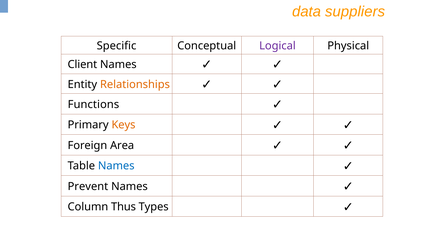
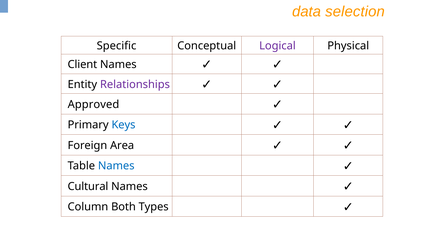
suppliers: suppliers -> selection (355, 12)
Relationships colour: orange -> purple (135, 84)
Functions: Functions -> Approved (93, 104)
Keys colour: orange -> blue (123, 125)
Prevent: Prevent -> Cultural (88, 186)
Thus: Thus -> Both (123, 207)
